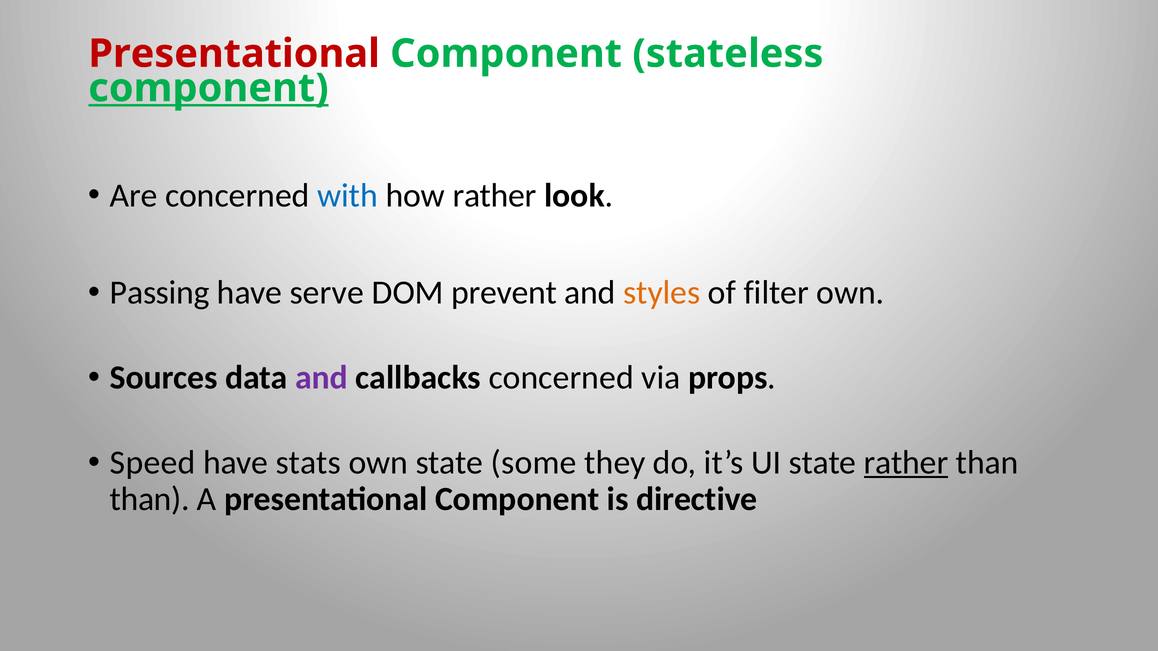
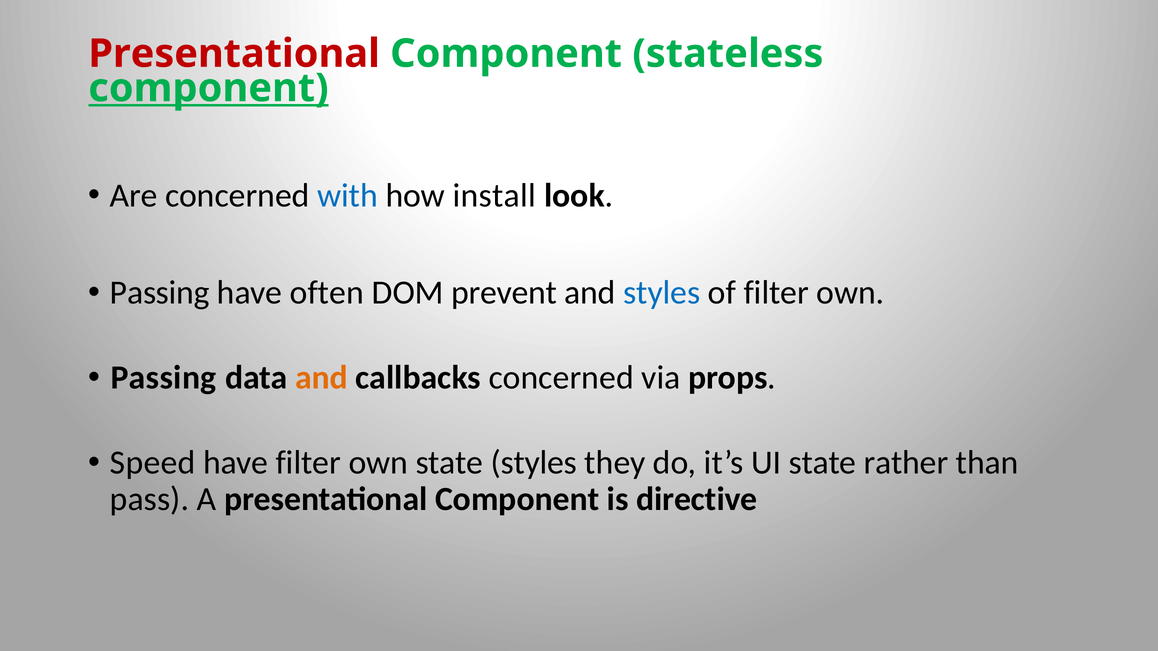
how rather: rather -> install (494, 196)
serve: serve -> often (327, 293)
styles colour: orange -> blue (662, 293)
Sources: Sources -> Passing (164, 378)
and colour: purple -> orange (321, 378)
have stats: stats -> filter (308, 463)
state some: some -> styles (534, 463)
rather underline: present -> none (906, 463)
than: than -> pass (150, 499)
